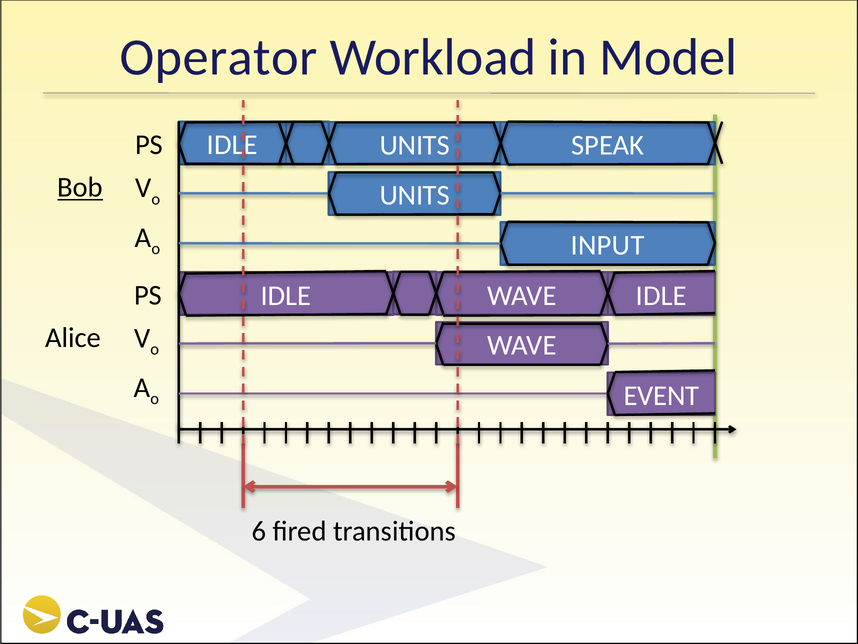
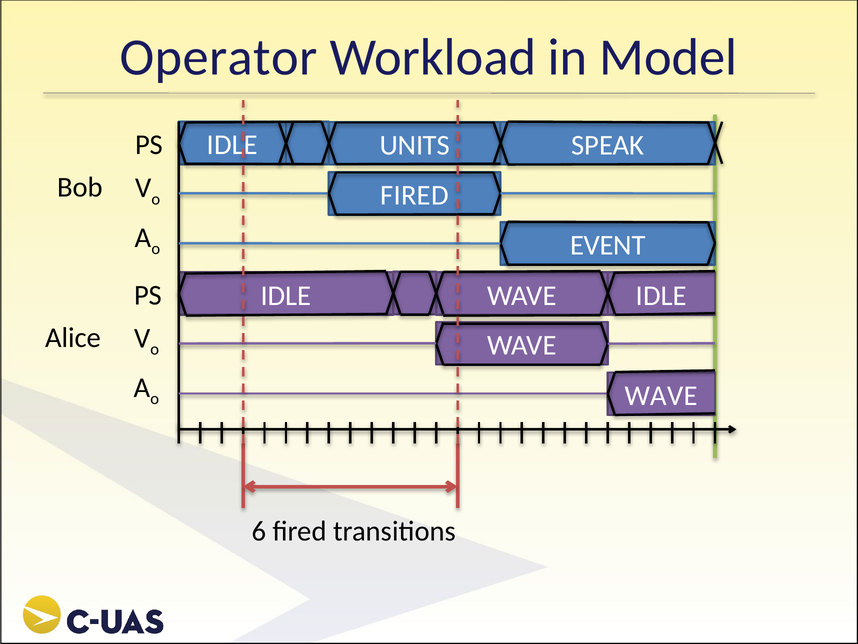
Bob underline: present -> none (80, 187)
UNITS: UNITS -> FIRED (414, 195)
INPUT: INPUT -> EVENT (608, 245)
EVENT: EVENT -> WAVE (661, 395)
